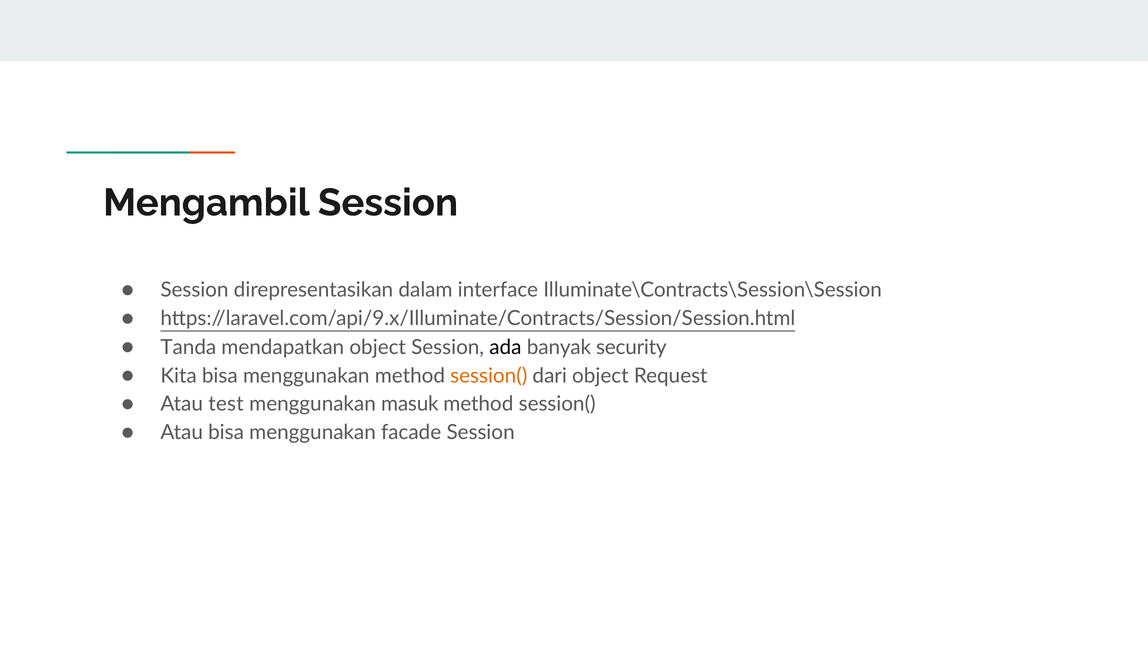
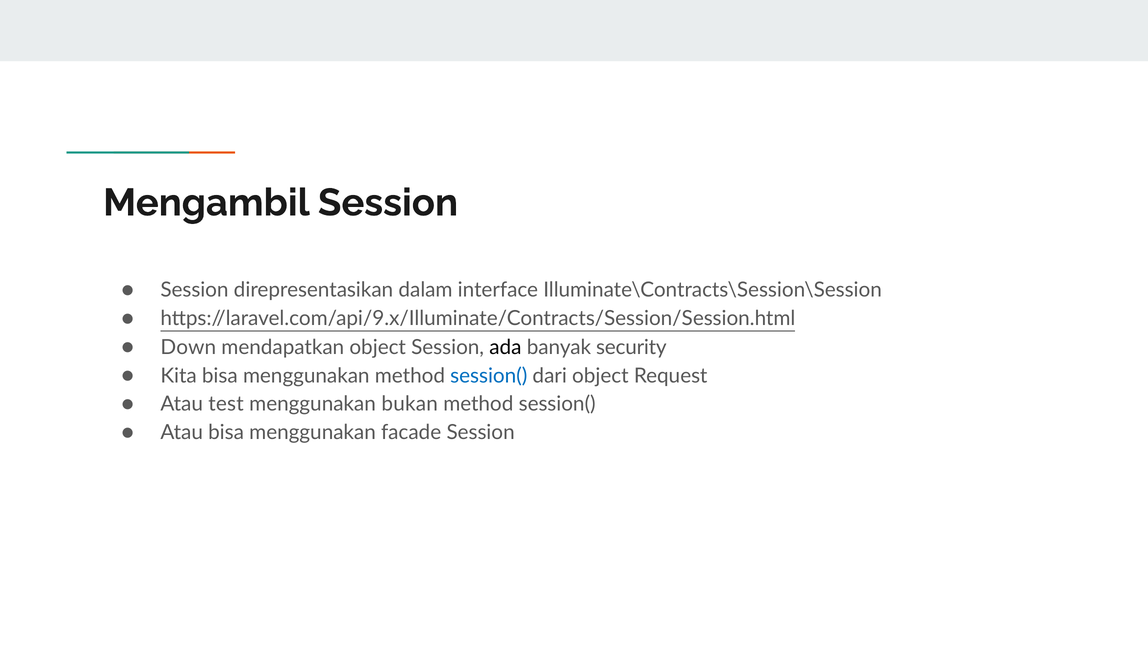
Tanda: Tanda -> Down (188, 347)
session( colour: orange -> blue (489, 376)
masuk: masuk -> bukan (410, 404)
